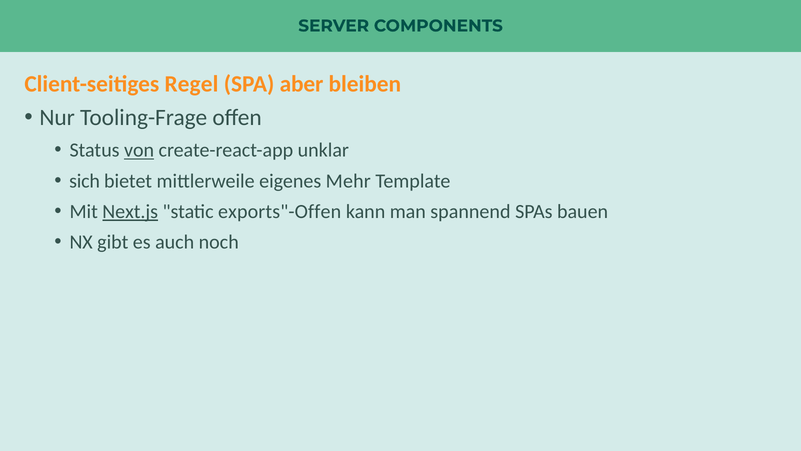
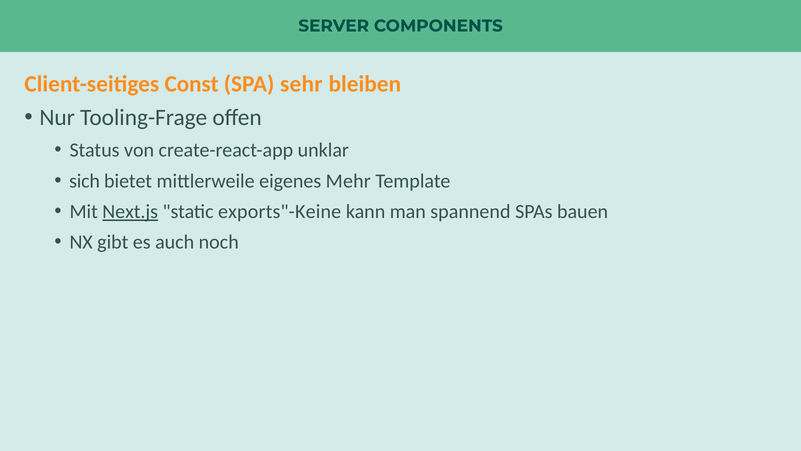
Regel: Regel -> Const (192, 84)
aber: aber -> sehr (301, 84)
von underline: present -> none (139, 150)
exports"-Offen: exports"-Offen -> exports"-Keine (280, 211)
